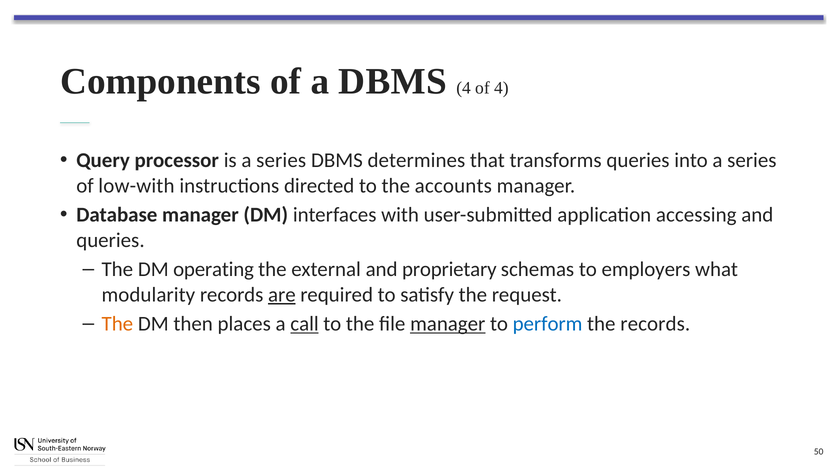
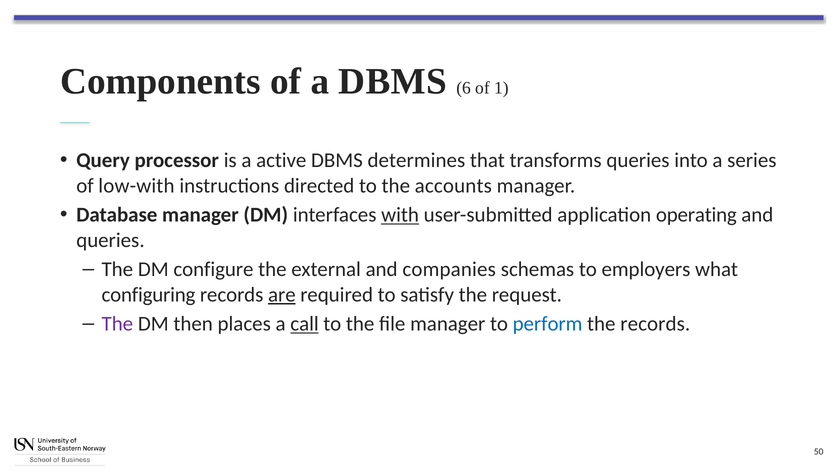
S 4: 4 -> 6 (464, 88)
of 4: 4 -> 1 (501, 88)
is a series: series -> active (281, 160)
with underline: none -> present (400, 215)
accessing: accessing -> operating (696, 215)
operating: operating -> configure (213, 269)
proprietary: proprietary -> companies (449, 269)
modularity: modularity -> configuring (149, 294)
The colour: orange -> purple (117, 324)
manager underline: present -> none (448, 324)
